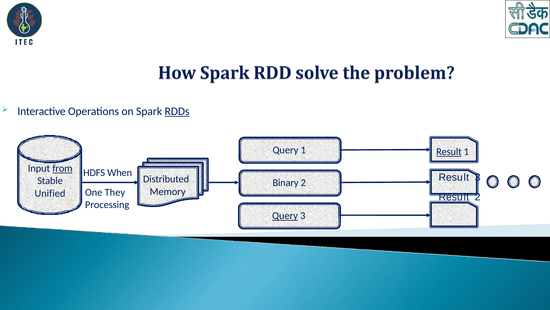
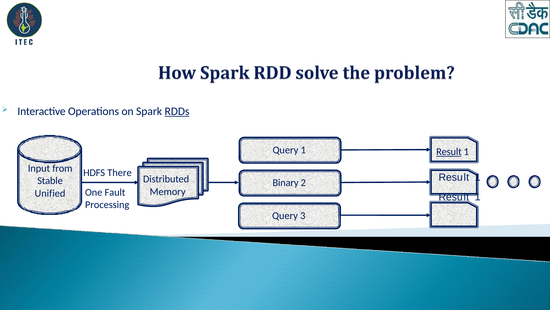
from underline: present -> none (62, 168)
When: When -> There (120, 172)
3: 3 -> 1 (478, 177)
They: They -> Fault (115, 192)
2: 2 -> 1 (478, 197)
Query underline: present -> none (285, 215)
